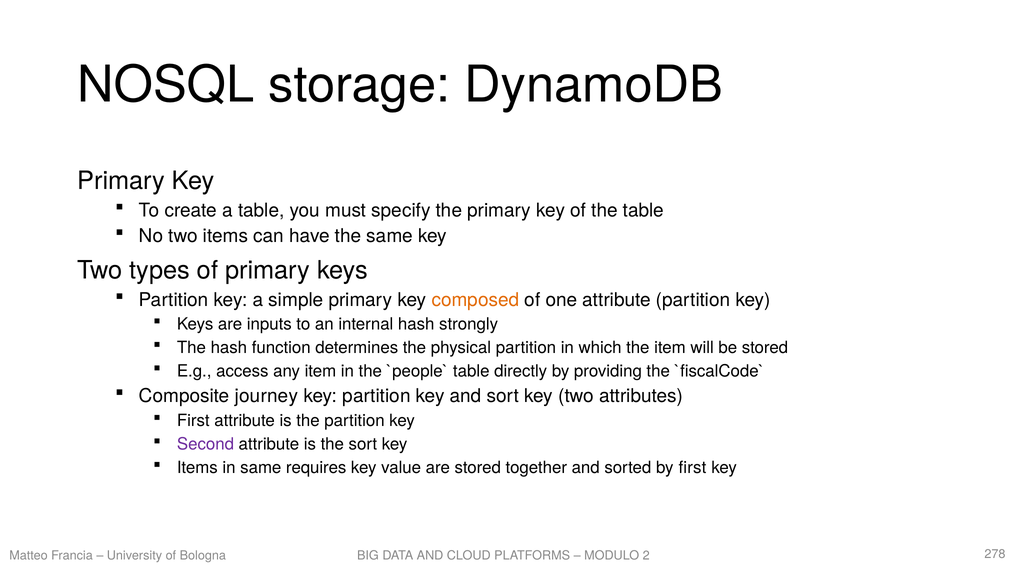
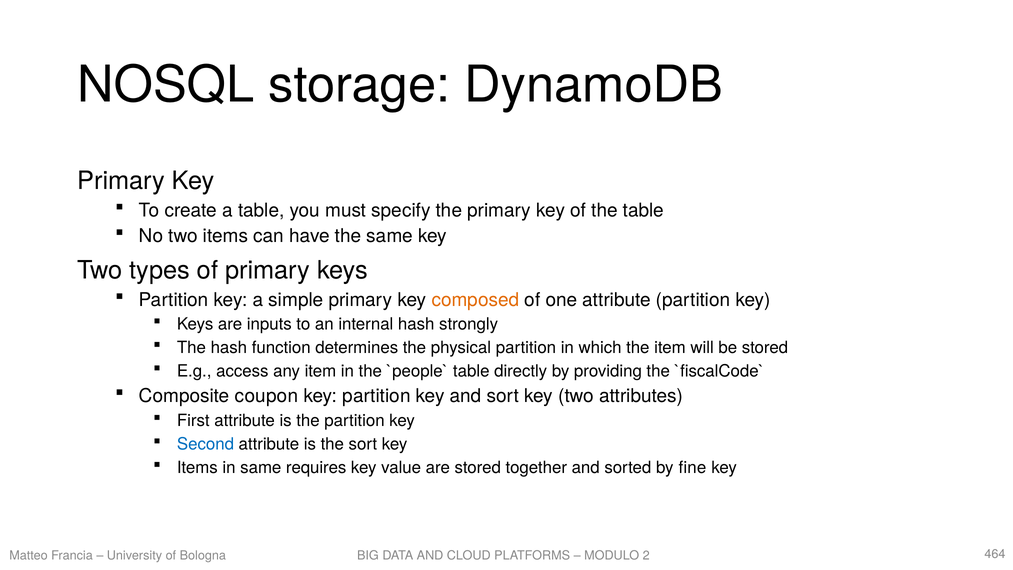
journey: journey -> coupon (266, 396)
Second colour: purple -> blue (206, 444)
by first: first -> fine (692, 467)
278: 278 -> 464 (995, 554)
